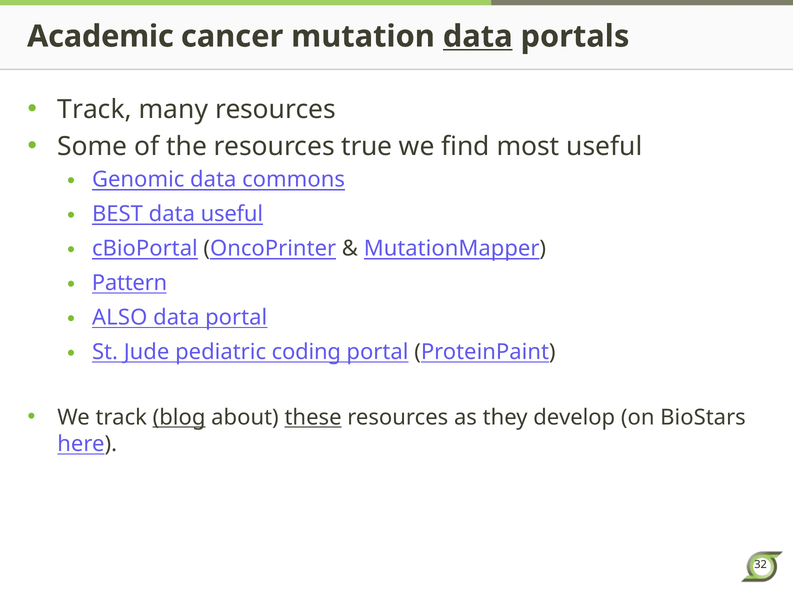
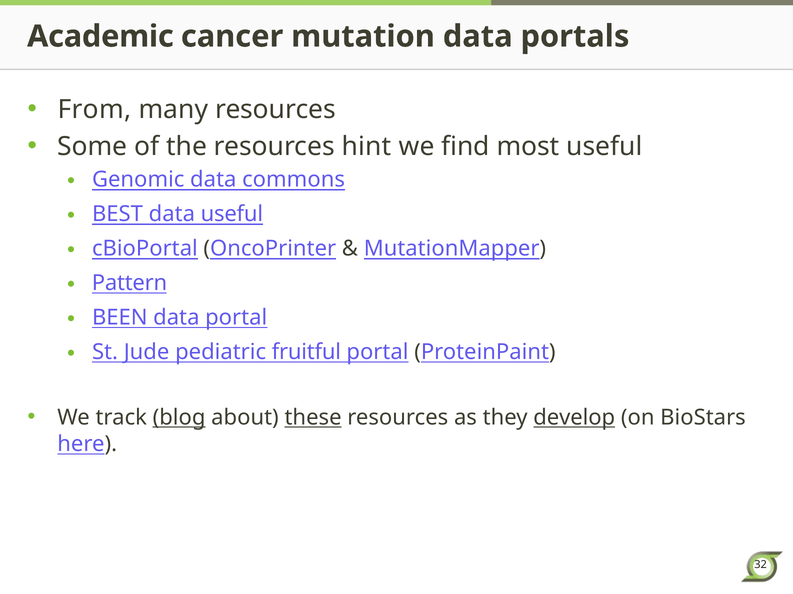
data underline: present -> none (478, 36)
Track: Track -> From (95, 110)
true: true -> hint (367, 147)
ALSO: ALSO -> BEEN (120, 318)
coding: coding -> fruitful (306, 353)
develop underline: none -> present (574, 418)
